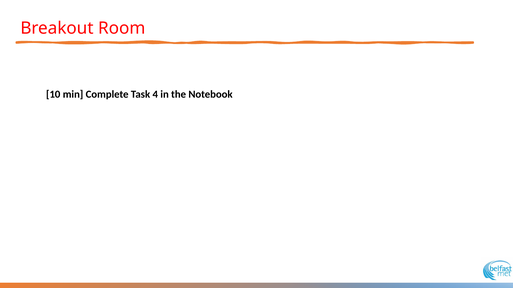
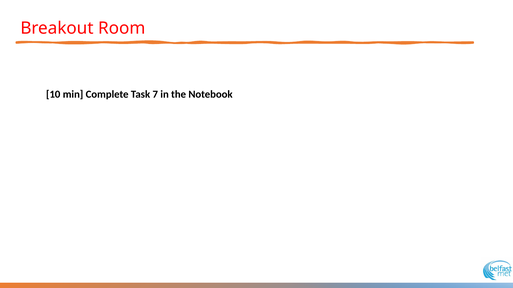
4: 4 -> 7 (155, 95)
